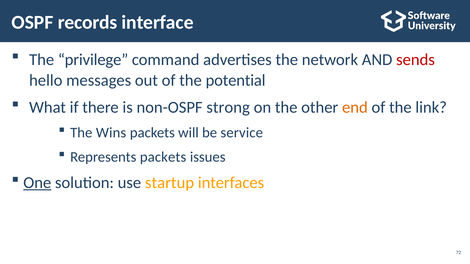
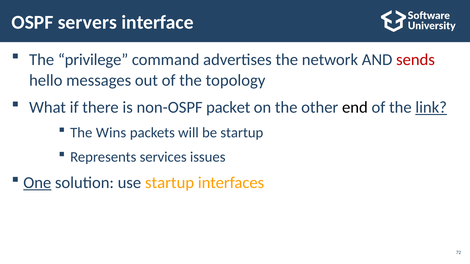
records: records -> servers (87, 22)
potential: potential -> topology (235, 81)
strong: strong -> packet (228, 107)
end colour: orange -> black (355, 107)
link underline: none -> present (431, 107)
be service: service -> startup (242, 133)
Represents packets: packets -> services (163, 157)
